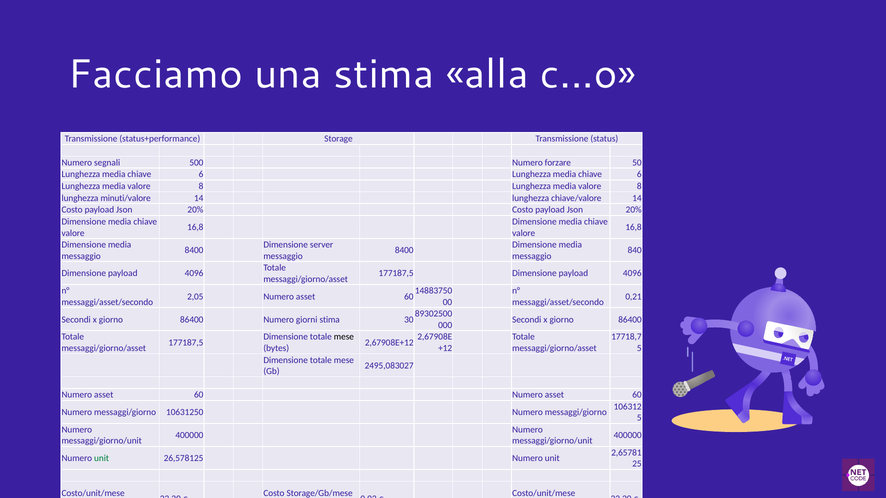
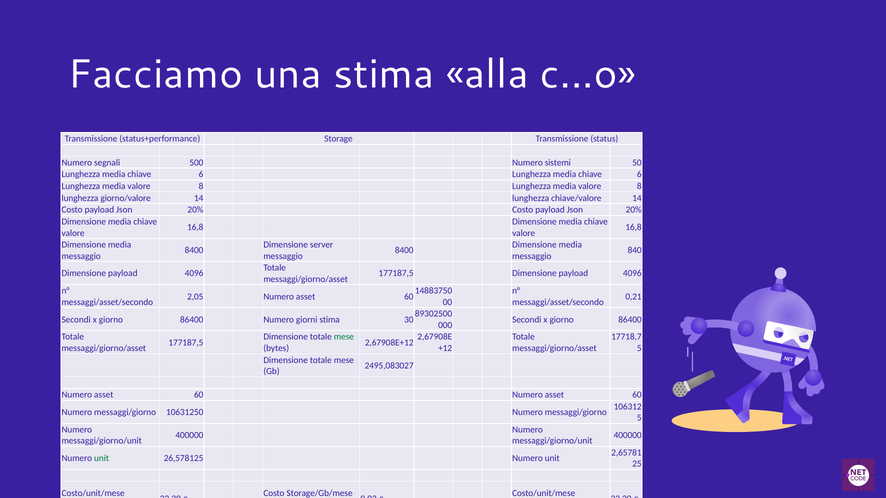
forzare: forzare -> sistemi (558, 163)
minuti/valore: minuti/valore -> giorno/valore (126, 198)
mese colour: black -> green (344, 337)
